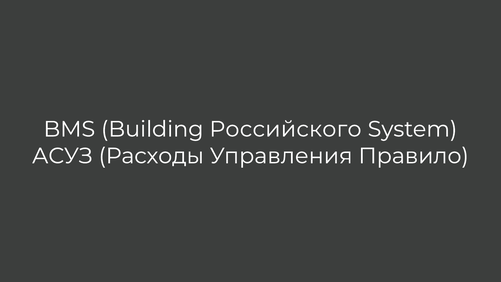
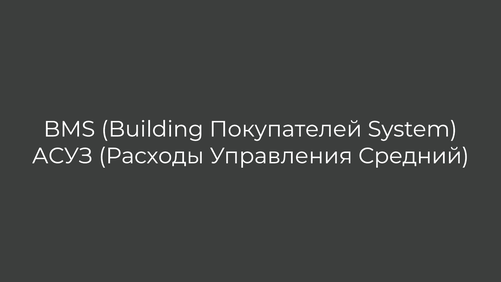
Российского: Российского -> Покупателей (286, 129)
Правило: Правило -> Средний (414, 156)
